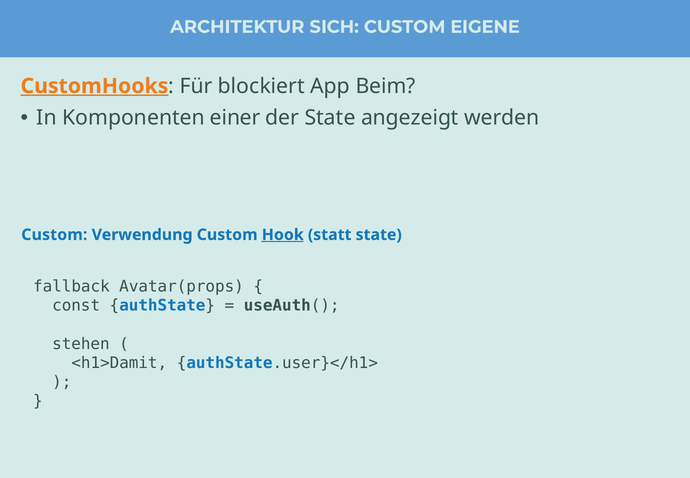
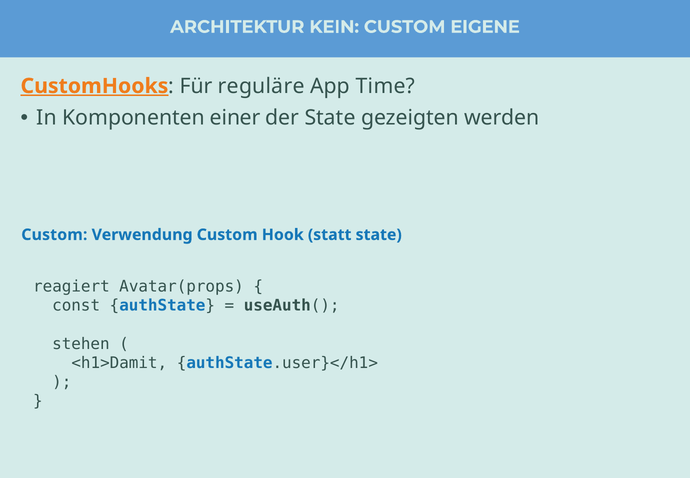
SICH: SICH -> KEIN (334, 27)
blockiert: blockiert -> reguläre (261, 86)
Beim: Beim -> Time (385, 86)
angezeigt: angezeigt -> gezeigten (410, 118)
Hook underline: present -> none (283, 235)
fallback: fallback -> reagiert (71, 286)
